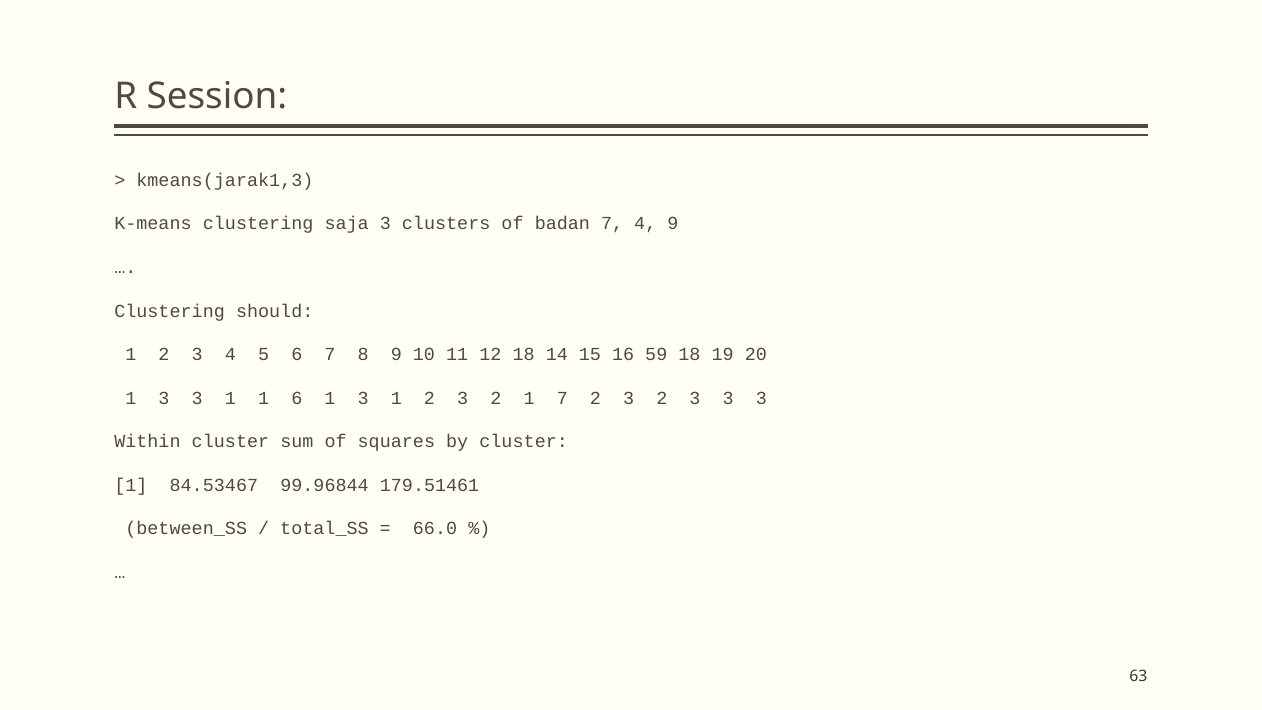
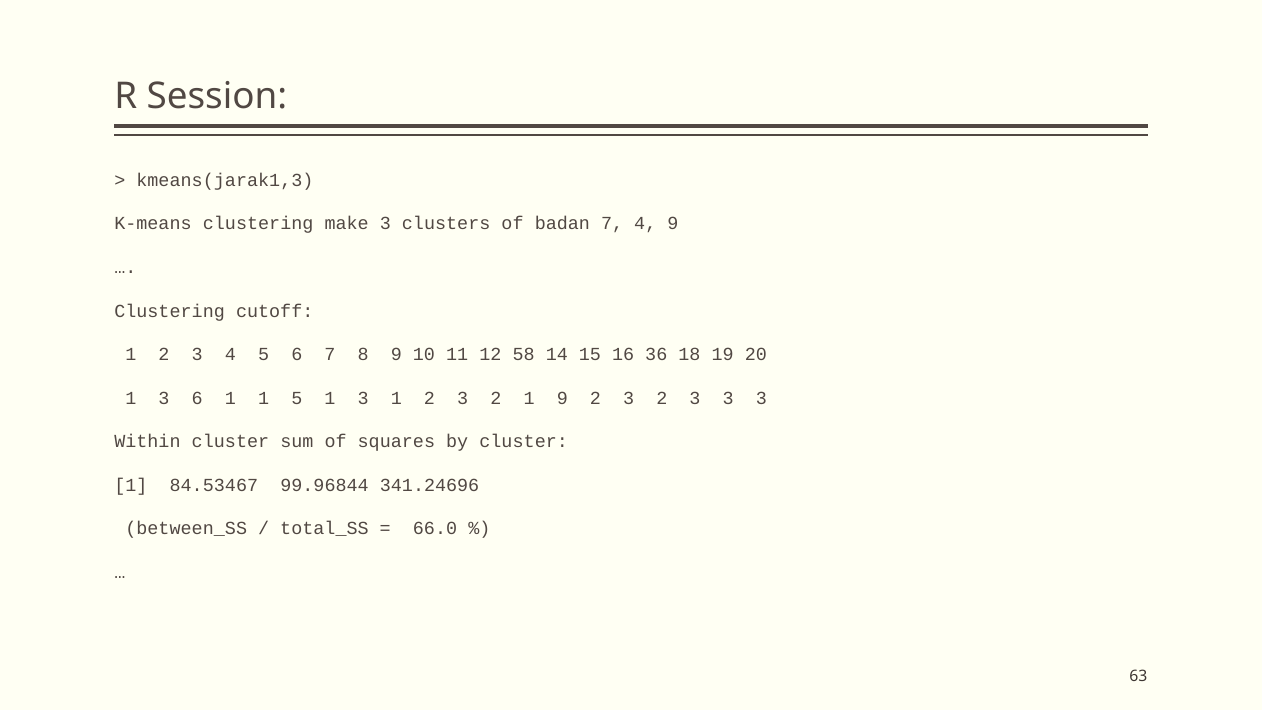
saja: saja -> make (347, 224)
should: should -> cutoff (275, 311)
12 18: 18 -> 58 (524, 354)
59: 59 -> 36 (656, 354)
1 3 3: 3 -> 6 (197, 398)
1 6: 6 -> 5 (297, 398)
1 7: 7 -> 9 (562, 398)
179.51461: 179.51461 -> 341.24696 (430, 485)
